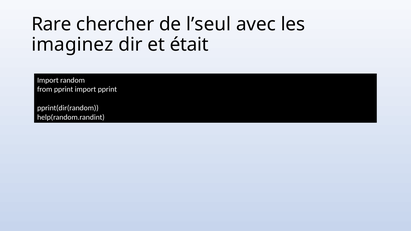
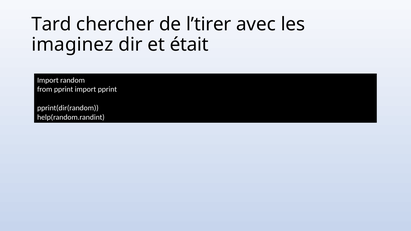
Rare: Rare -> Tard (51, 24)
l’seul: l’seul -> l’tirer (209, 24)
